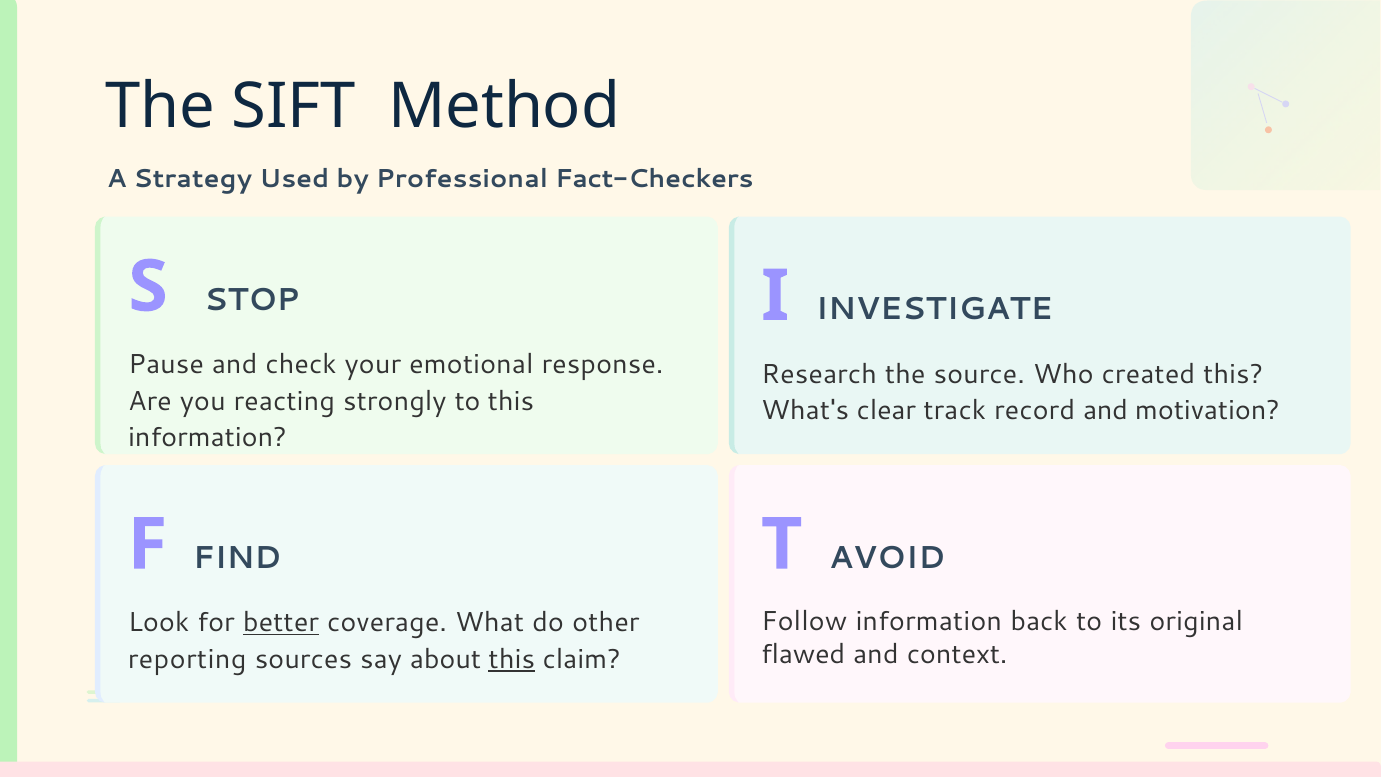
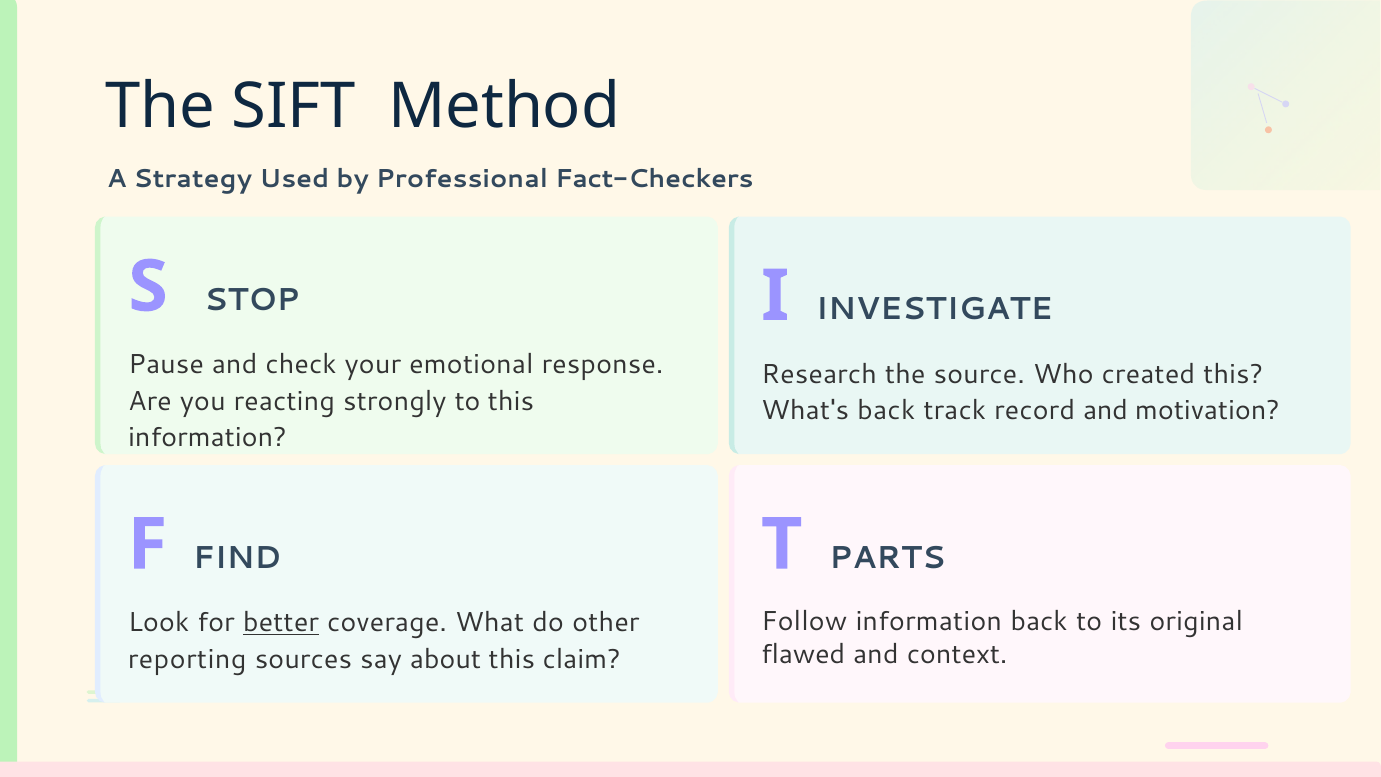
What's clear: clear -> back (886, 411)
AVOID: AVOID -> PARTS (887, 558)
this underline: present -> none (512, 659)
